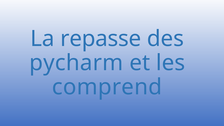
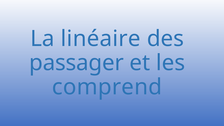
repasse: repasse -> linéaire (101, 39)
pycharm: pycharm -> passager (76, 63)
